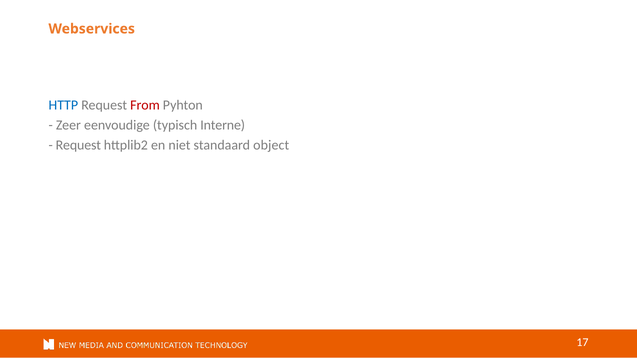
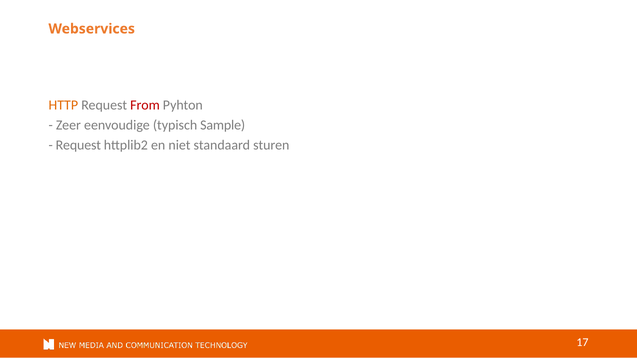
HTTP colour: blue -> orange (63, 105)
Interne: Interne -> Sample (223, 125)
object: object -> sturen (271, 145)
